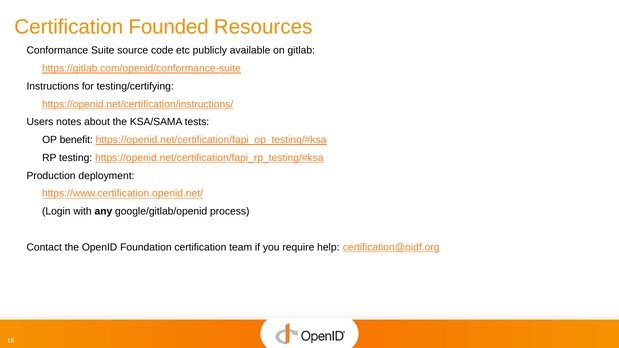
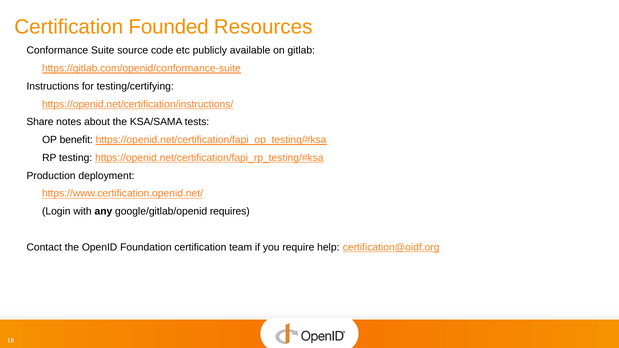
Users: Users -> Share (40, 122)
process: process -> requires (230, 212)
